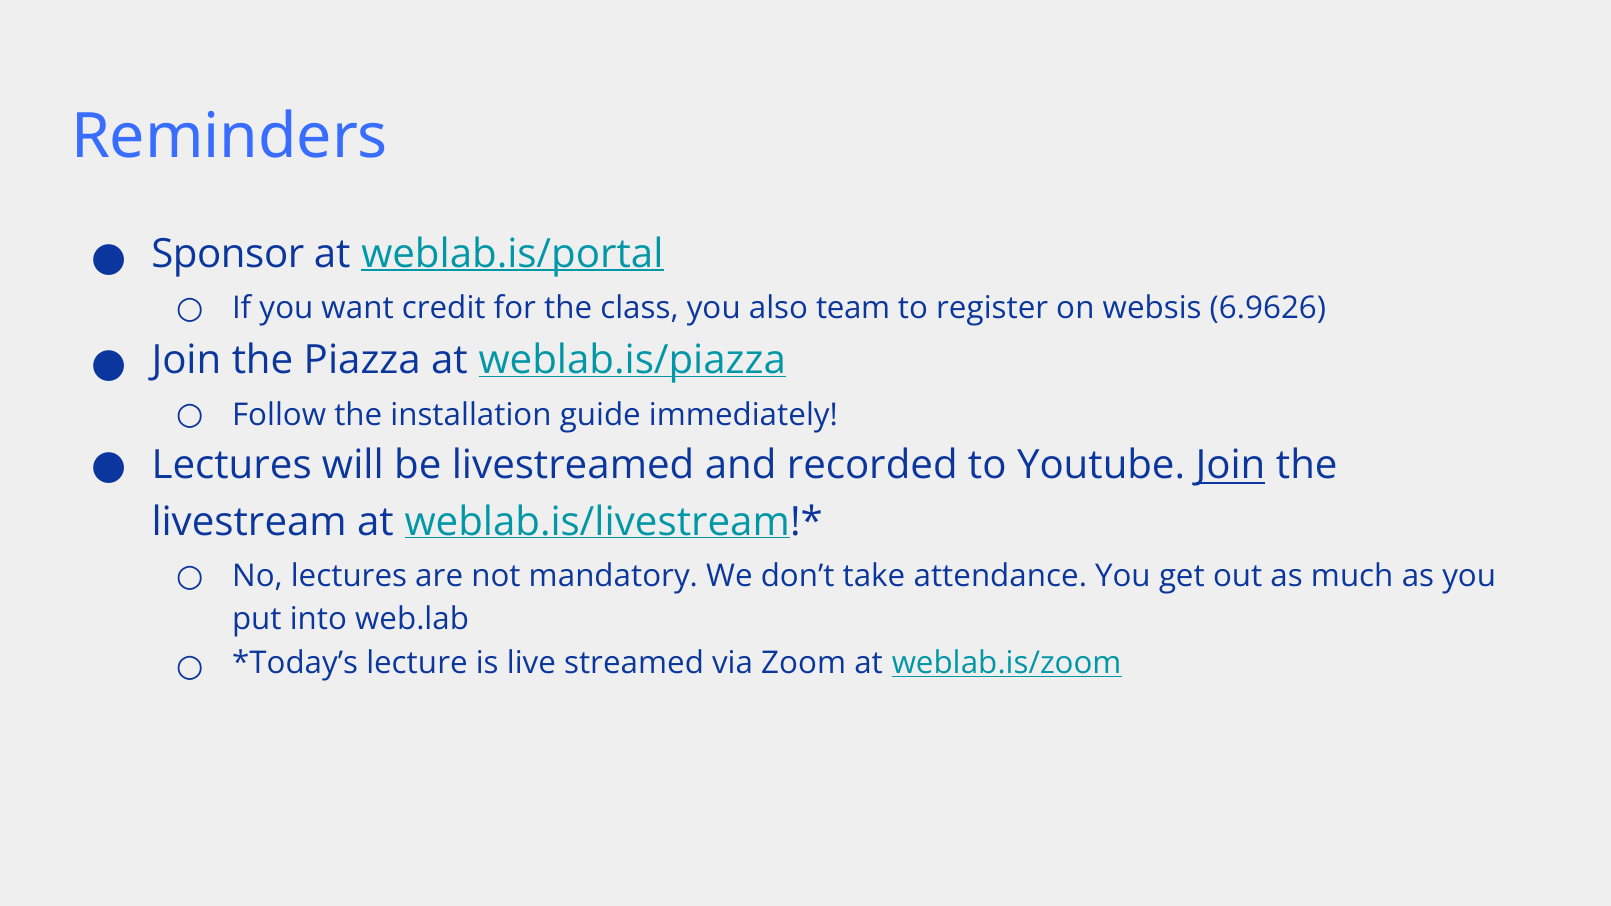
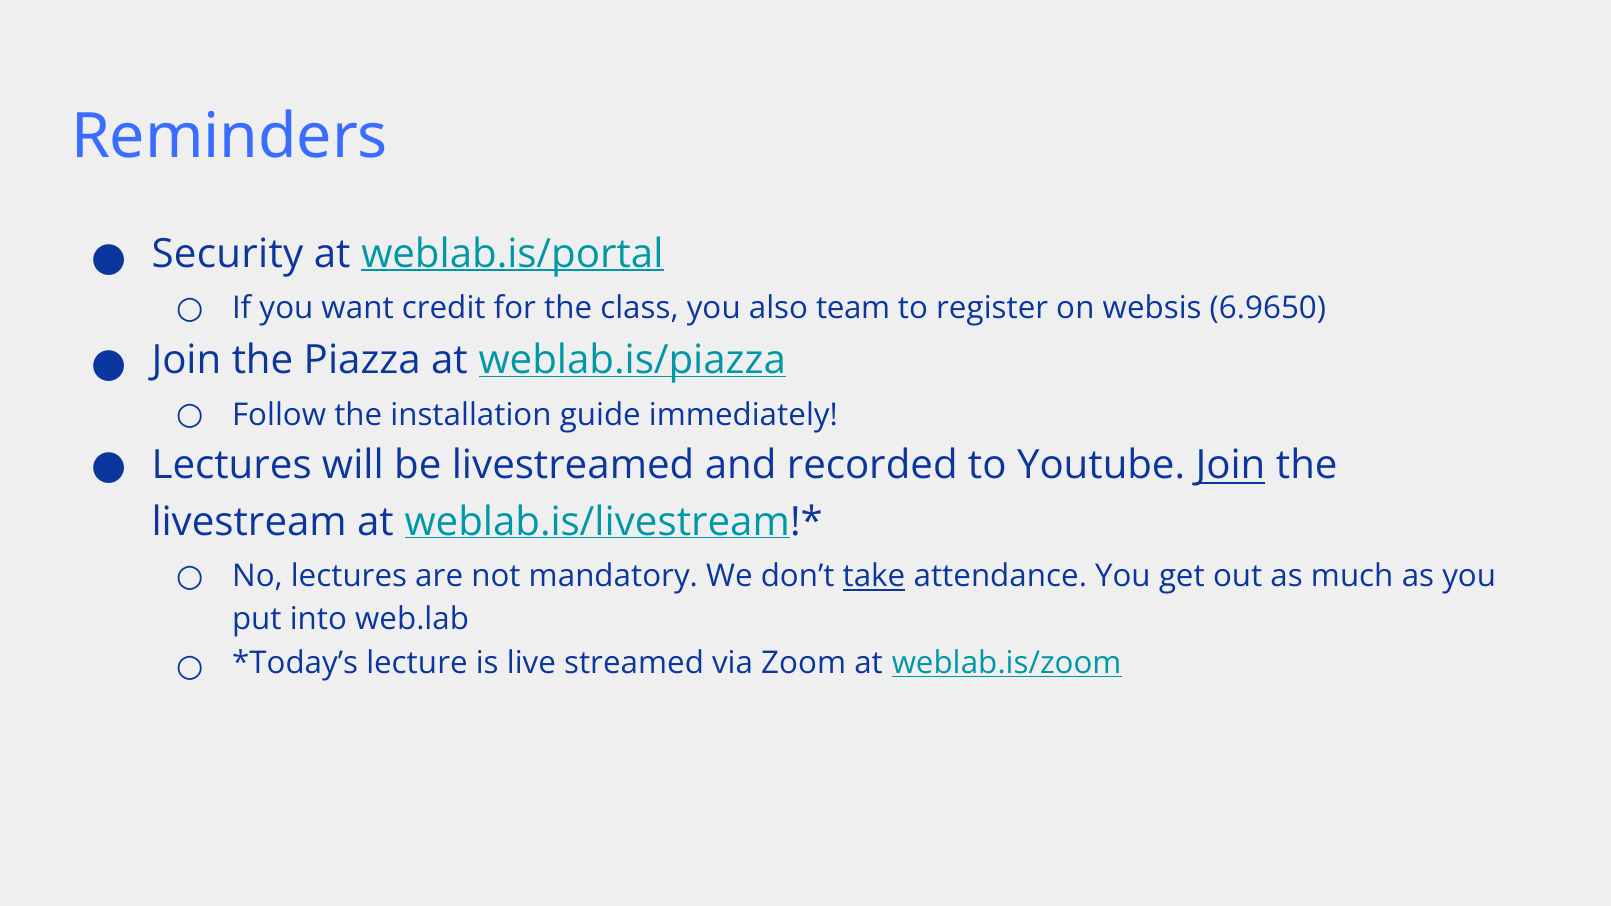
Sponsor: Sponsor -> Security (227, 254)
6.9626: 6.9626 -> 6.9650 (1268, 309)
take underline: none -> present (874, 577)
